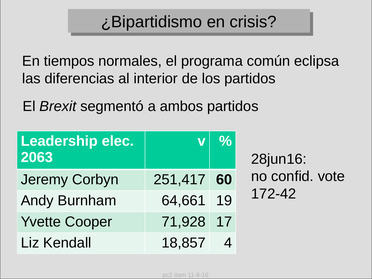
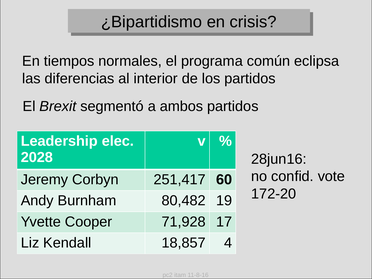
2063: 2063 -> 2028 (37, 157)
172-42: 172-42 -> 172-20 (274, 194)
64,661: 64,661 -> 80,482 (184, 201)
